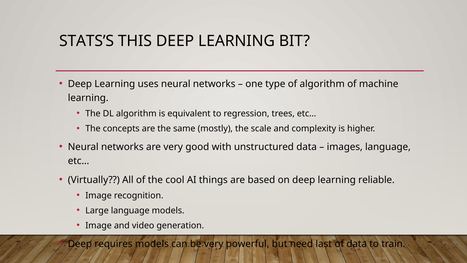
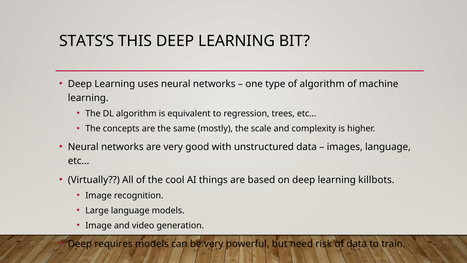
reliable: reliable -> killbots (376, 180)
last: last -> risk (324, 244)
